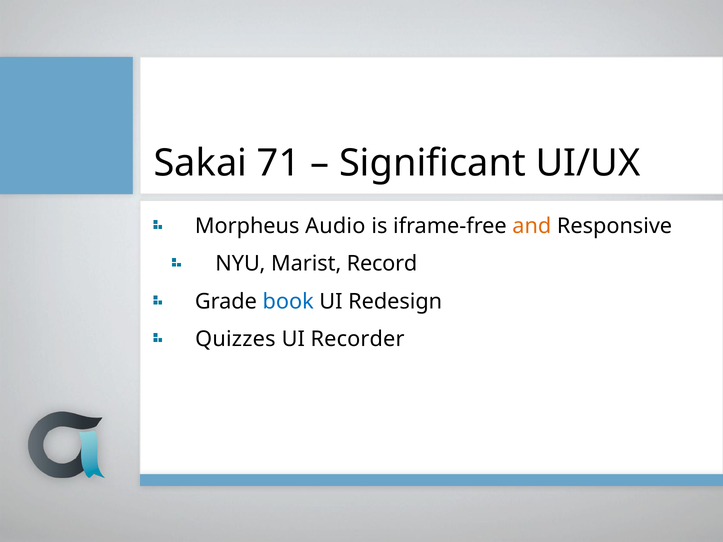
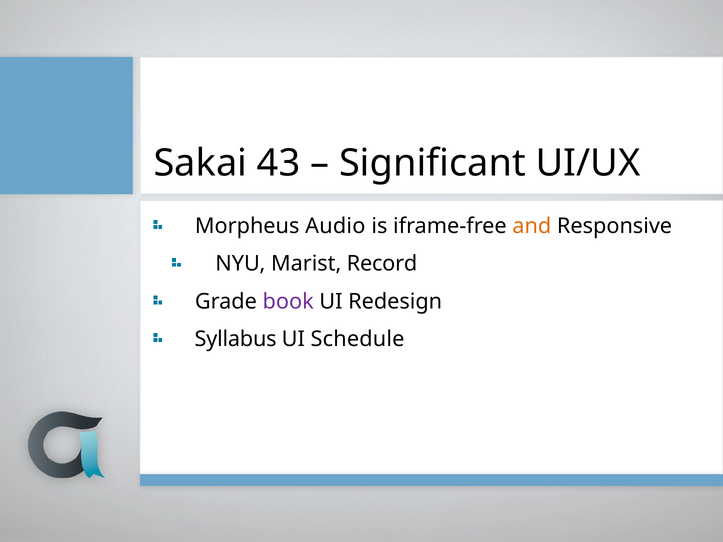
71: 71 -> 43 (279, 163)
book colour: blue -> purple (288, 302)
Quizzes: Quizzes -> Syllabus (236, 339)
Recorder: Recorder -> Schedule (358, 339)
